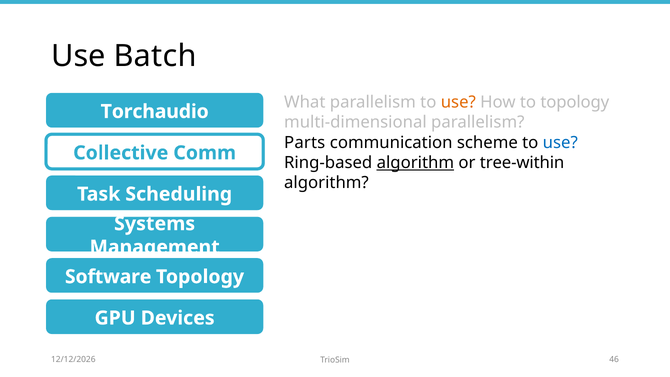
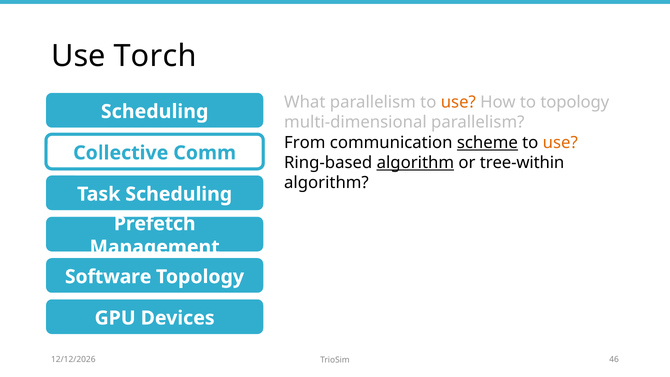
Batch: Batch -> Torch (155, 56)
Torchaudio: Torchaudio -> Scheduling (155, 112)
Parts: Parts -> From (305, 143)
scheme underline: none -> present (487, 143)
use colour: blue -> orange (560, 143)
Systems: Systems -> Prefetch (155, 224)
